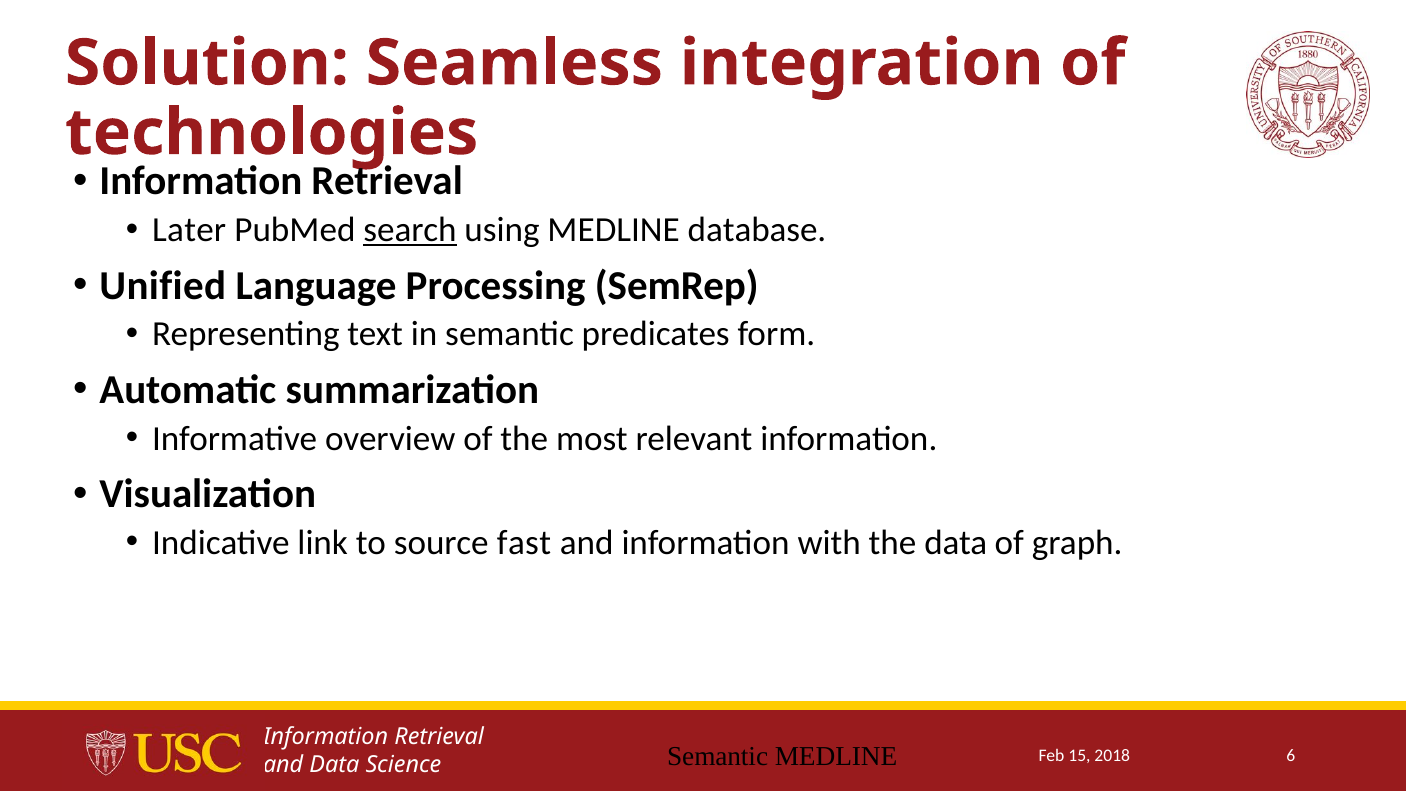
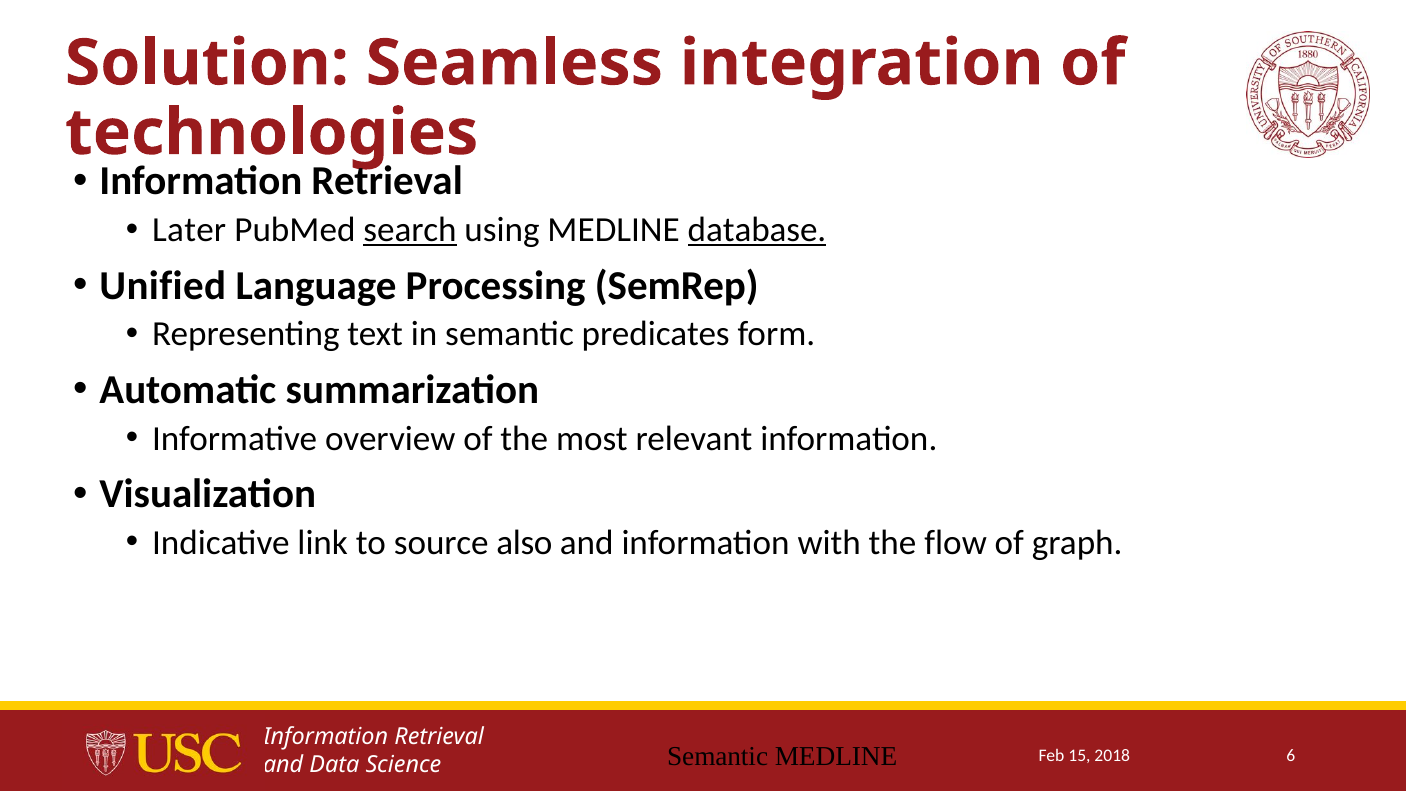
database underline: none -> present (757, 230)
fast: fast -> also (524, 543)
the data: data -> flow (956, 543)
